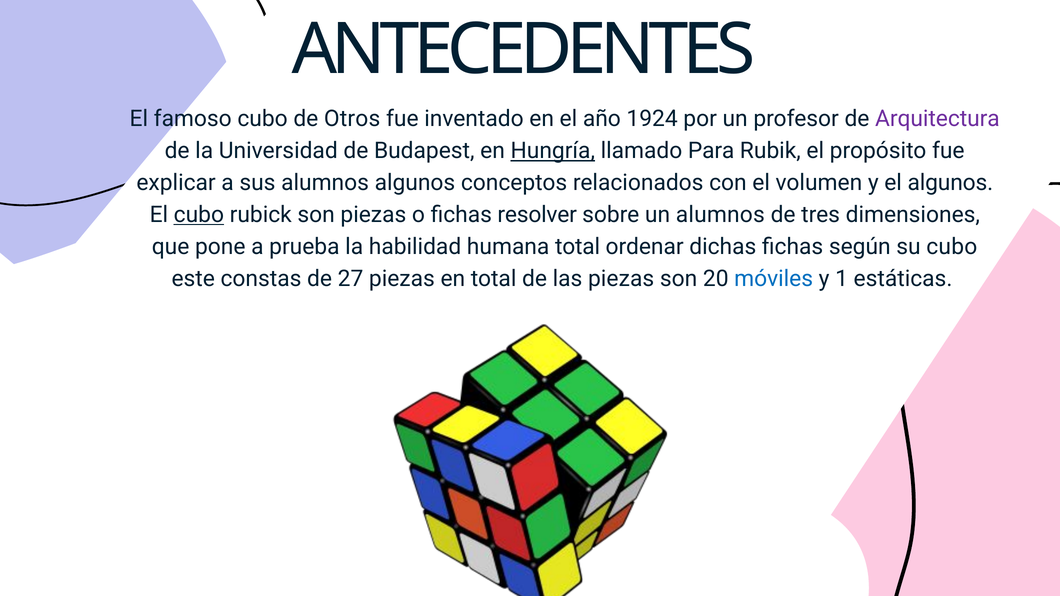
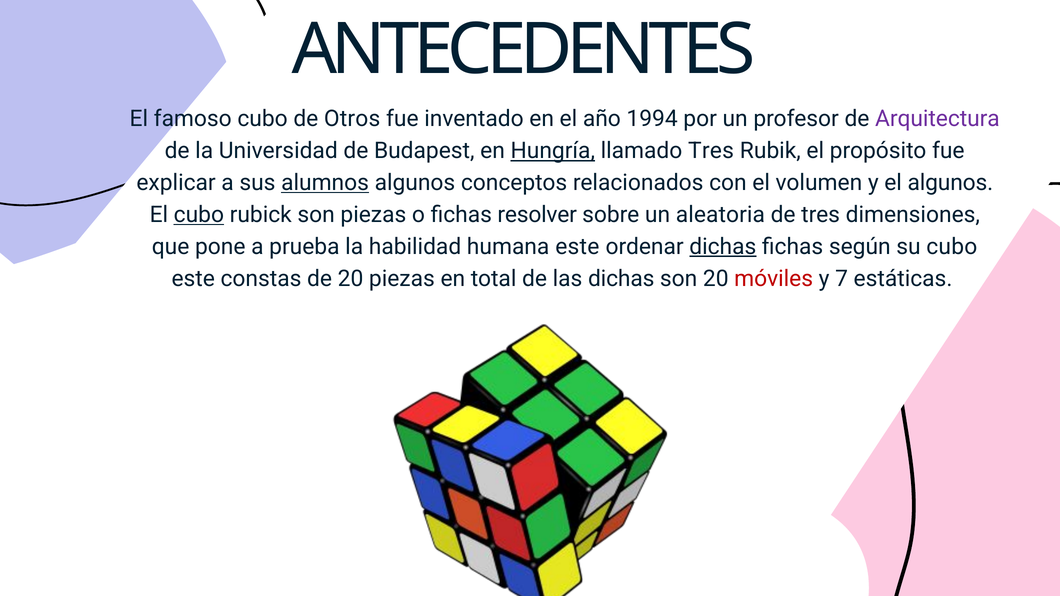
1924: 1924 -> 1994 (652, 119)
llamado Para: Para -> Tres (711, 151)
alumnos underline: none -> present (325, 183)
un alumnos: alumnos -> aleatoria (720, 215)
humana total: total -> este (577, 247)
dichas underline: none -> present (723, 247)
de 27: 27 -> 20 (351, 279)
las piezas: piezas -> dichas (621, 279)
móviles colour: blue -> red (774, 279)
1: 1 -> 7 (842, 279)
